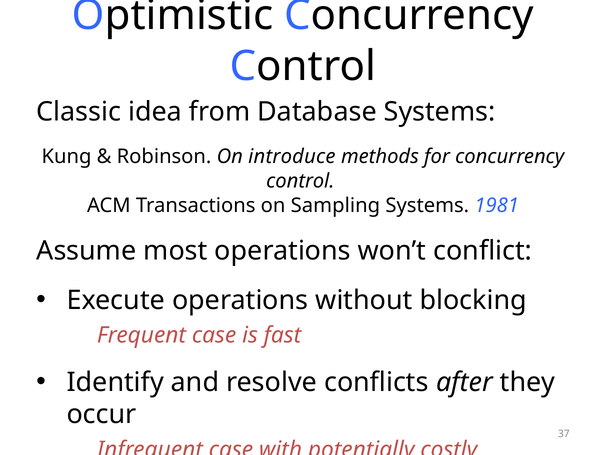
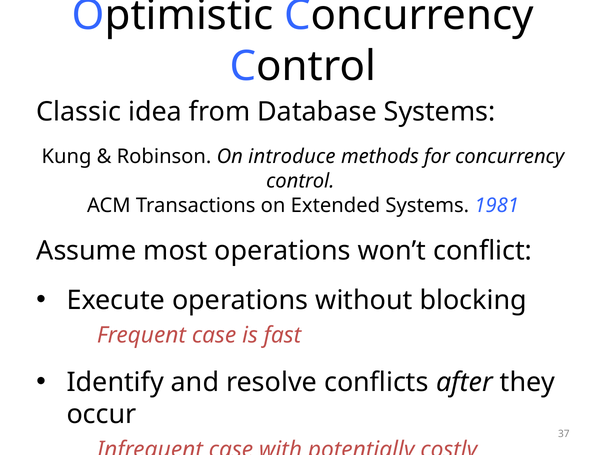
Sampling: Sampling -> Extended (335, 205)
